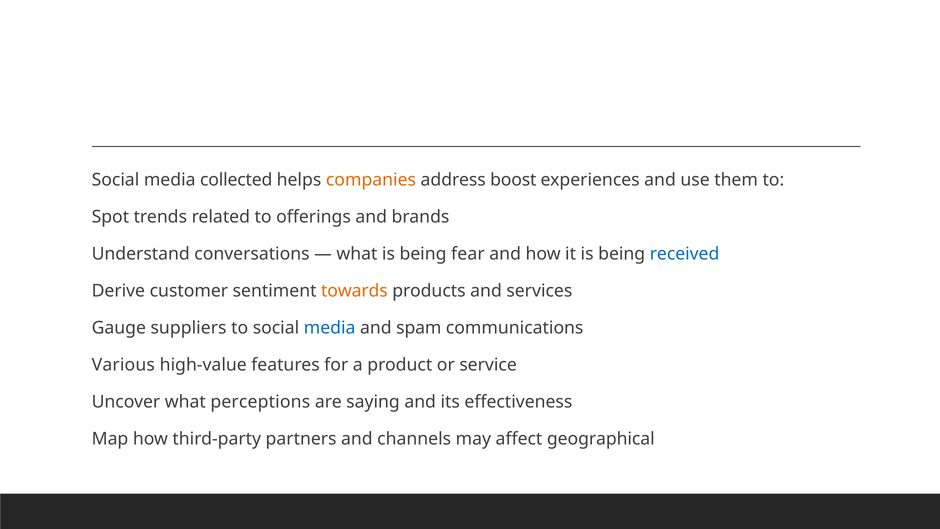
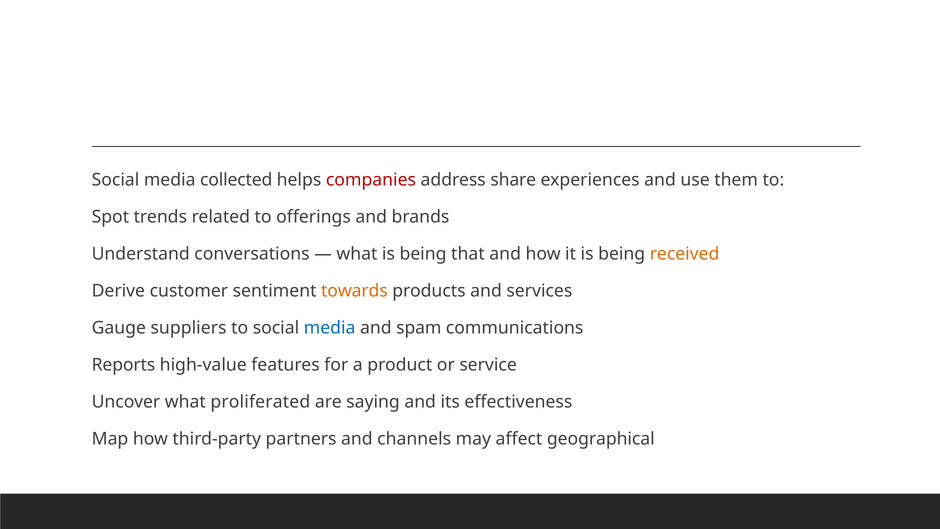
companies colour: orange -> red (371, 180)
boost: boost -> share (513, 180)
fear: fear -> that (468, 254)
received colour: blue -> orange (685, 254)
Various: Various -> Reports (123, 365)
perceptions: perceptions -> proliferated (260, 402)
